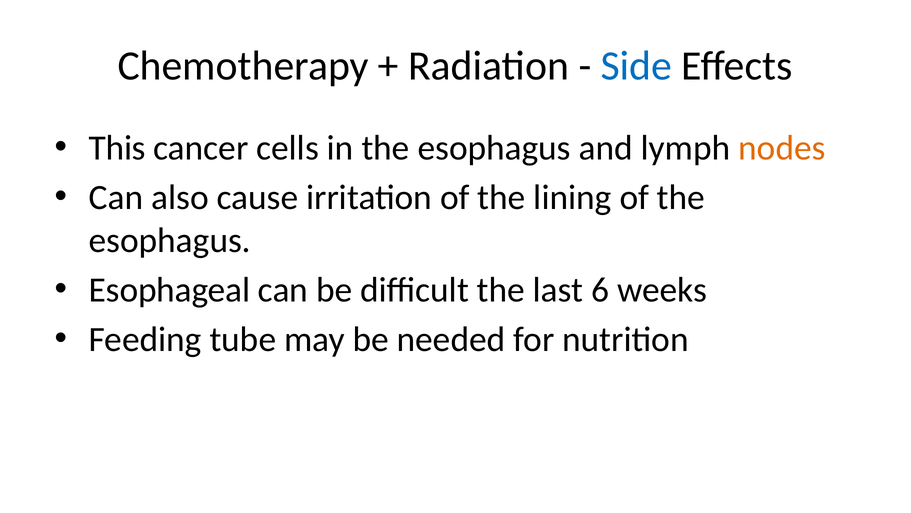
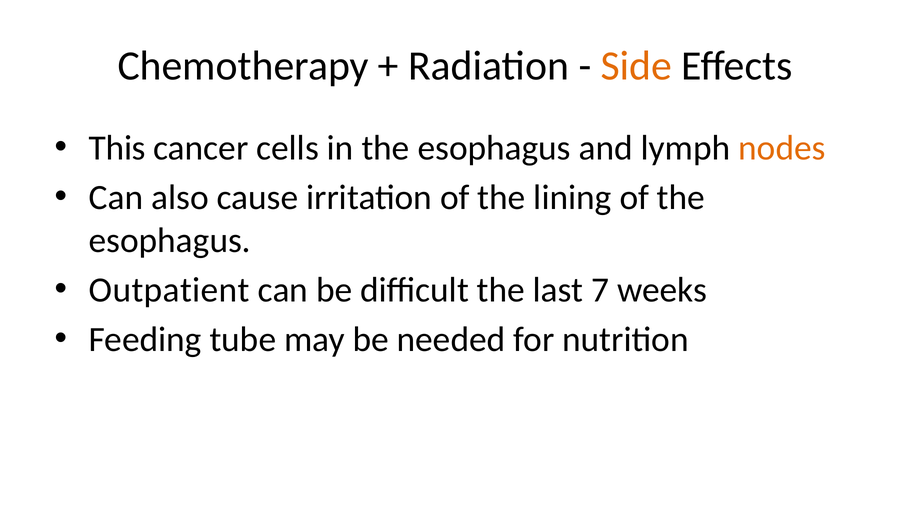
Side colour: blue -> orange (636, 66)
Esophageal: Esophageal -> Outpatient (169, 290)
6: 6 -> 7 (600, 290)
